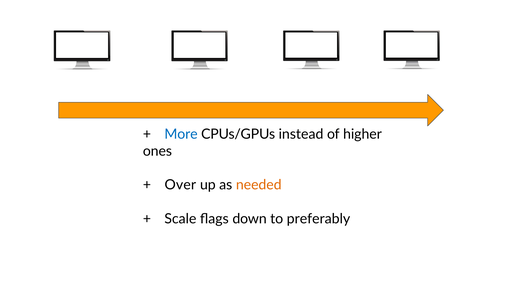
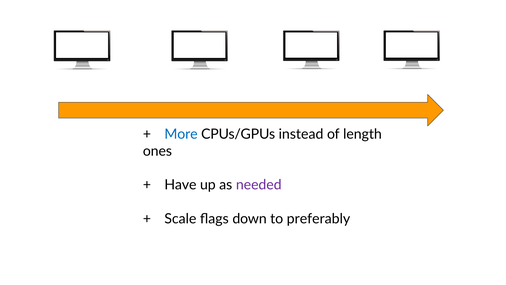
higher: higher -> length (362, 134)
Over: Over -> Have (180, 185)
needed colour: orange -> purple (259, 185)
